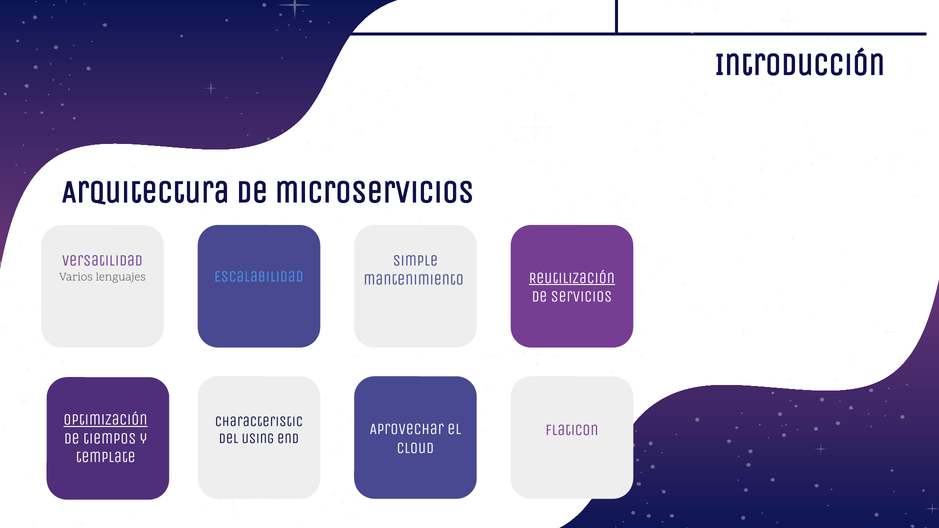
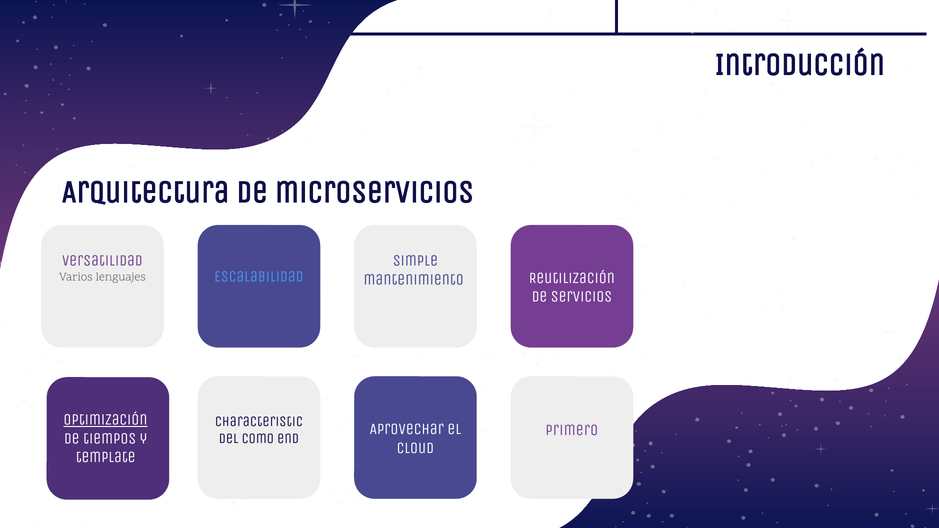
Reutilización underline: present -> none (572, 278)
Flaticon: Flaticon -> Primero (572, 430)
using: using -> como (258, 439)
